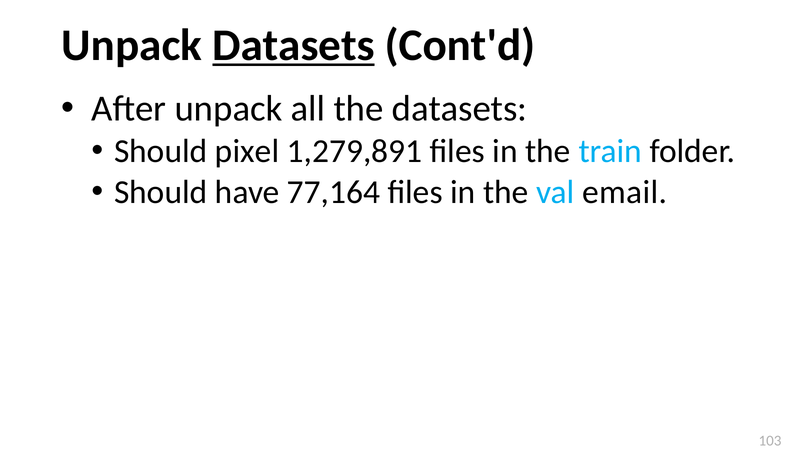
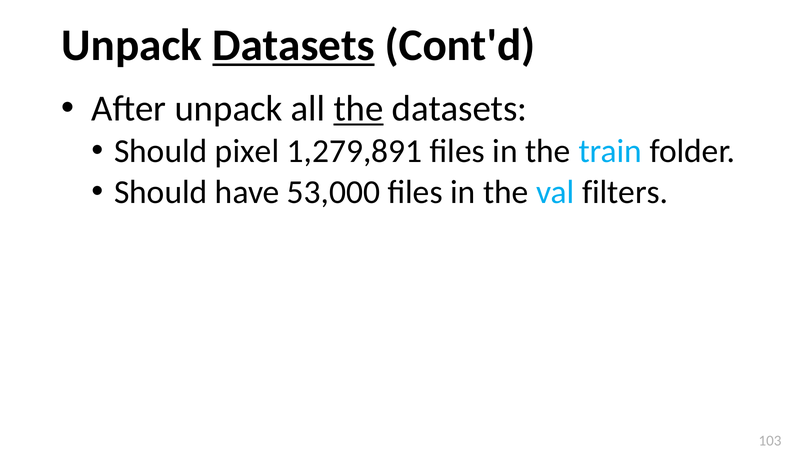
the underline: none -> present (359, 109)
77,164: 77,164 -> 53,000 (333, 192)
email: email -> filters (625, 192)
